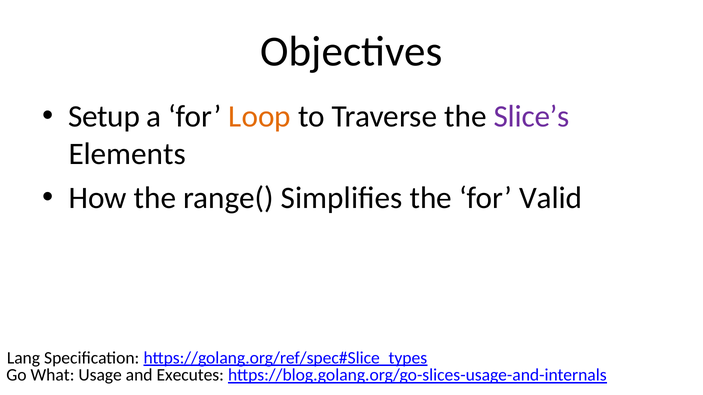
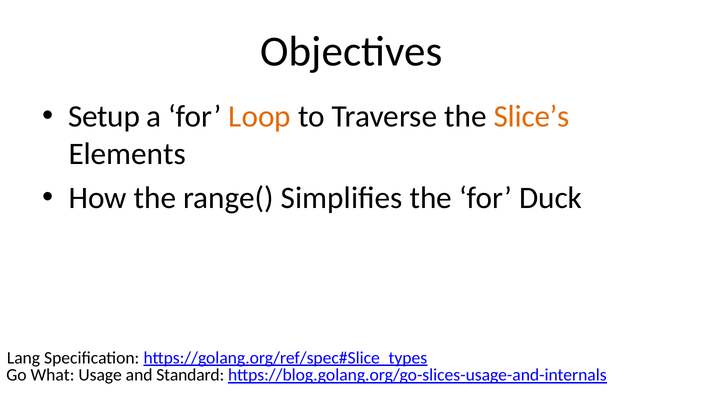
Slice’s colour: purple -> orange (532, 117)
Valid: Valid -> Duck (551, 198)
Executes: Executes -> Standard (190, 376)
